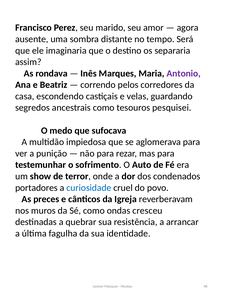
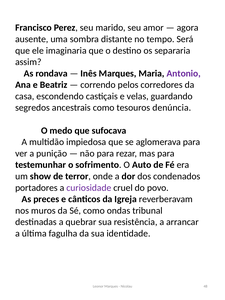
pesquisei: pesquisei -> denúncia (172, 108)
curiosidade colour: blue -> purple (89, 188)
cresceu: cresceu -> tribunal (148, 211)
